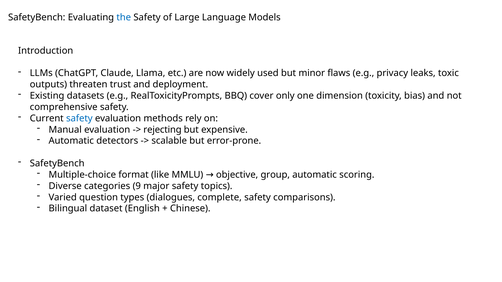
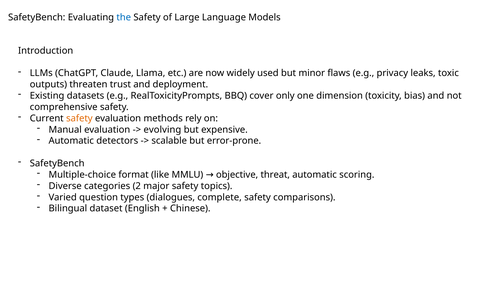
safety colour: blue -> orange (79, 118)
rejecting: rejecting -> evolving (162, 130)
group: group -> threat (275, 175)
9: 9 -> 2 (137, 186)
